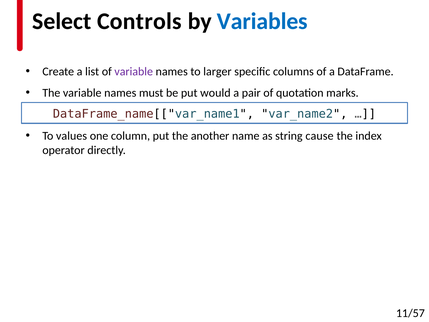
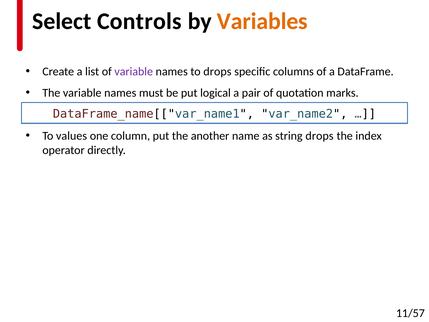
Variables colour: blue -> orange (262, 21)
to larger: larger -> drops (217, 71)
would: would -> logical (215, 93)
string cause: cause -> drops (320, 136)
